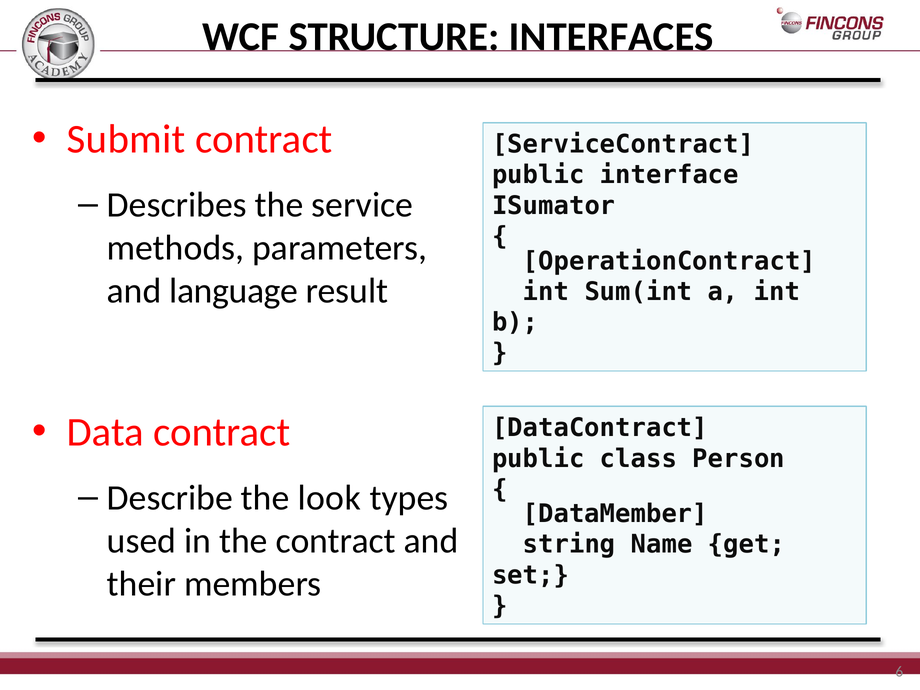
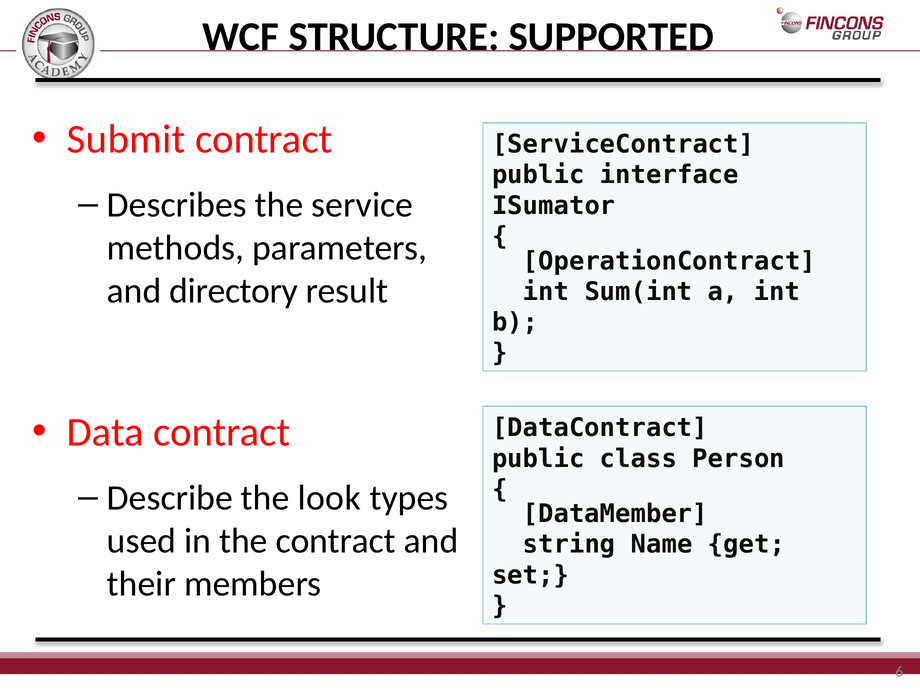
INTERFACES: INTERFACES -> SUPPORTED (611, 37)
language: language -> directory (234, 291)
